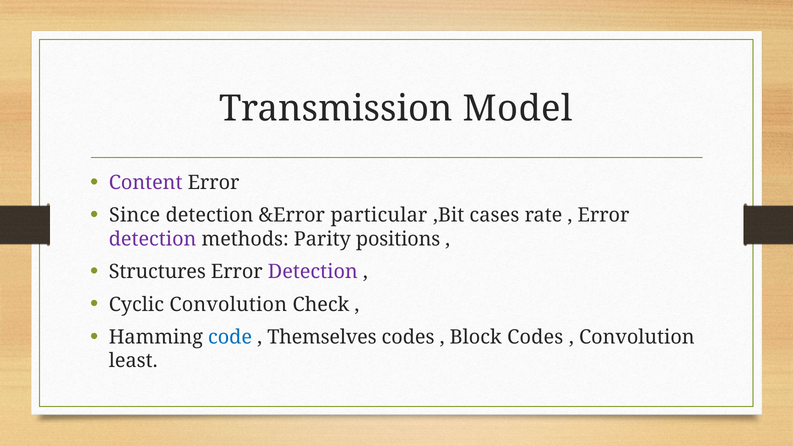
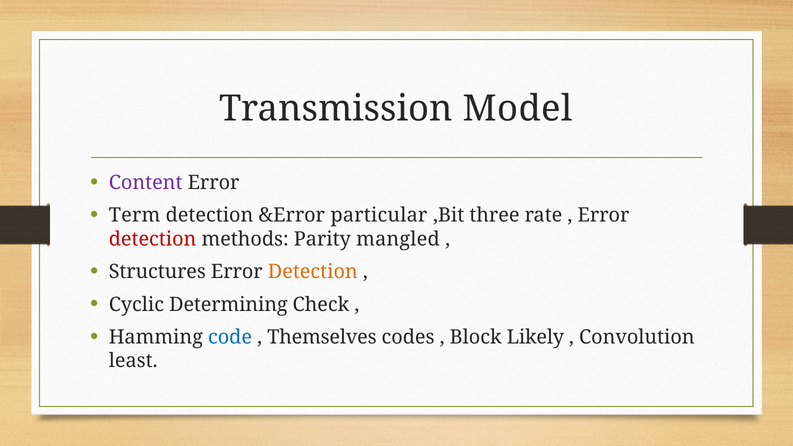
Since: Since -> Term (135, 215)
cases: cases -> three (494, 215)
detection colour: purple -> red (153, 239)
positions: positions -> mangled (398, 239)
Detection colour: purple -> orange (313, 272)
Cyclic Convolution: Convolution -> Determining (228, 305)
Block Codes: Codes -> Likely (535, 337)
